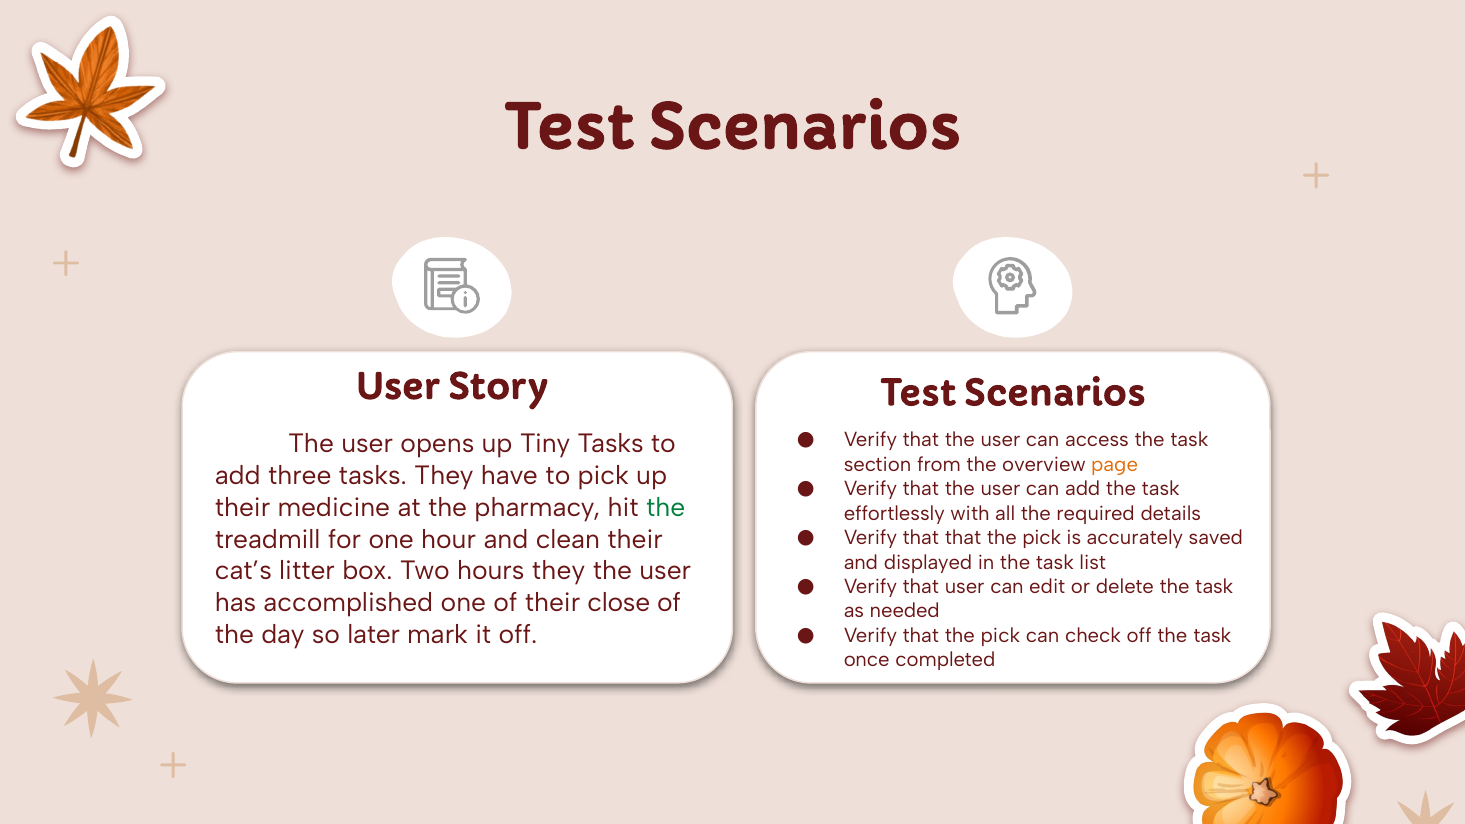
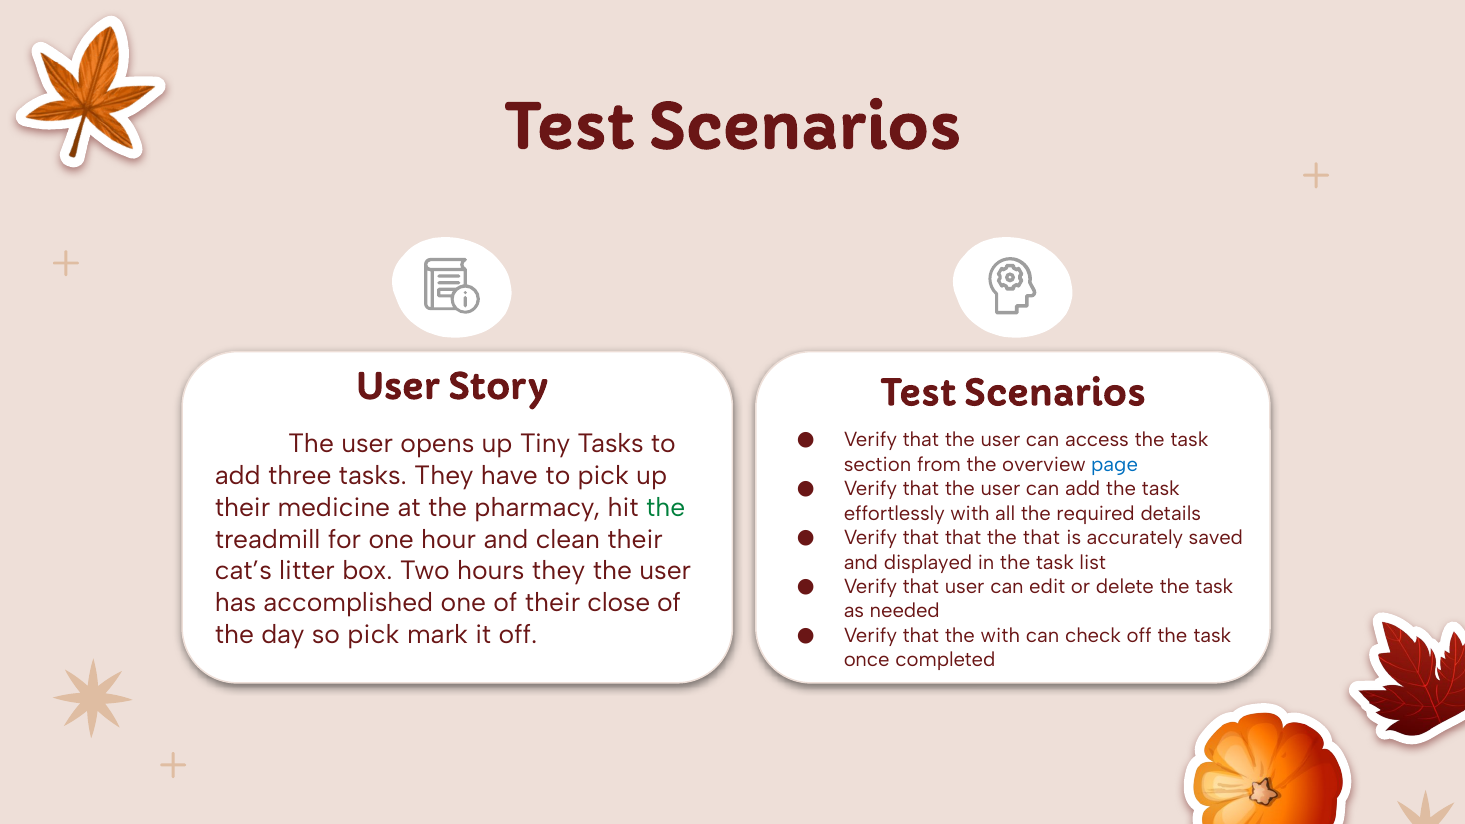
page colour: orange -> blue (1115, 465)
that that the pick: pick -> that (1041, 538)
so later: later -> pick (373, 635)
Verify that the pick: pick -> with (1000, 636)
